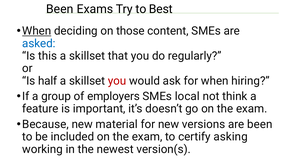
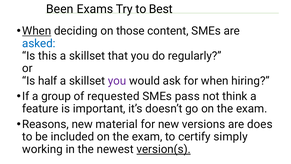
you colour: red -> purple (117, 81)
employers: employers -> requested (113, 96)
local: local -> pass (187, 96)
Because: Because -> Reasons (45, 124)
are been: been -> does (260, 124)
asking: asking -> simply (231, 136)
version(s underline: none -> present (164, 149)
